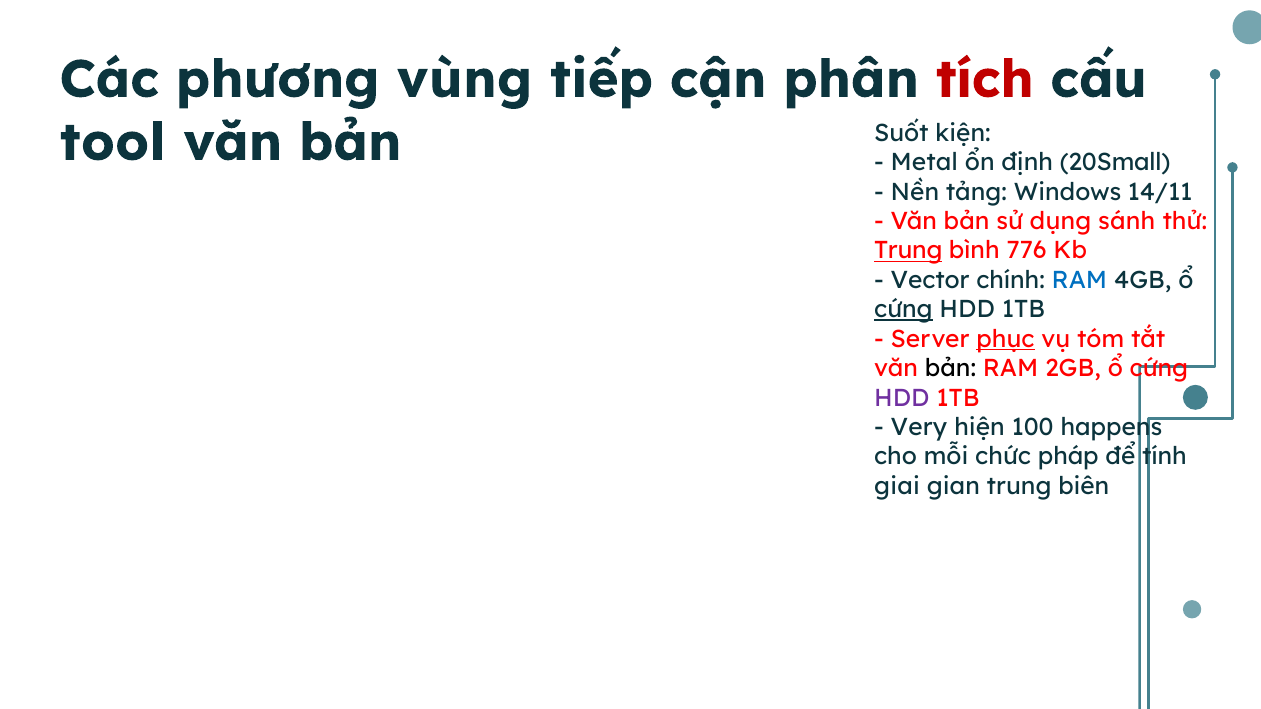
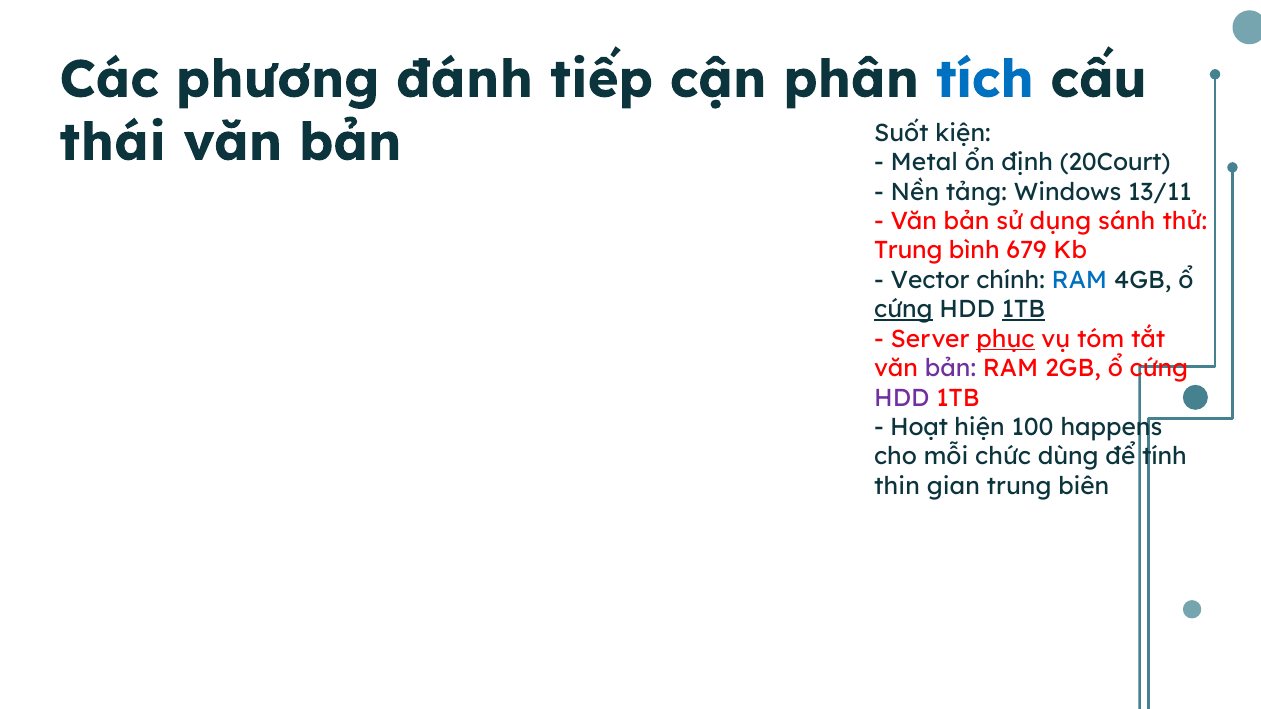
vùng: vùng -> đánh (465, 80)
tích colour: red -> blue (985, 80)
tool: tool -> thái (113, 143)
20Small: 20Small -> 20Court (1115, 163)
14/11: 14/11 -> 13/11 (1160, 192)
Trung underline: present -> none (908, 251)
776: 776 -> 679 (1027, 251)
1TB underline: none -> present (1023, 310)
bản colour: black -> purple (950, 369)
Very: Very -> Hoạt (919, 428)
pháp: pháp -> dùng (1068, 457)
giai: giai -> thin (897, 486)
